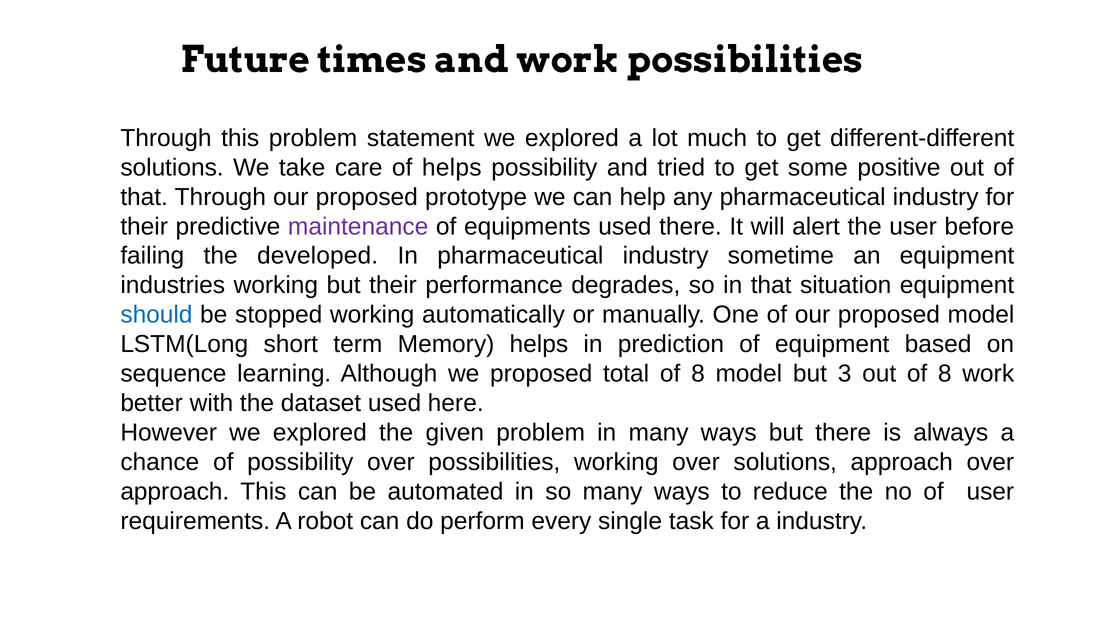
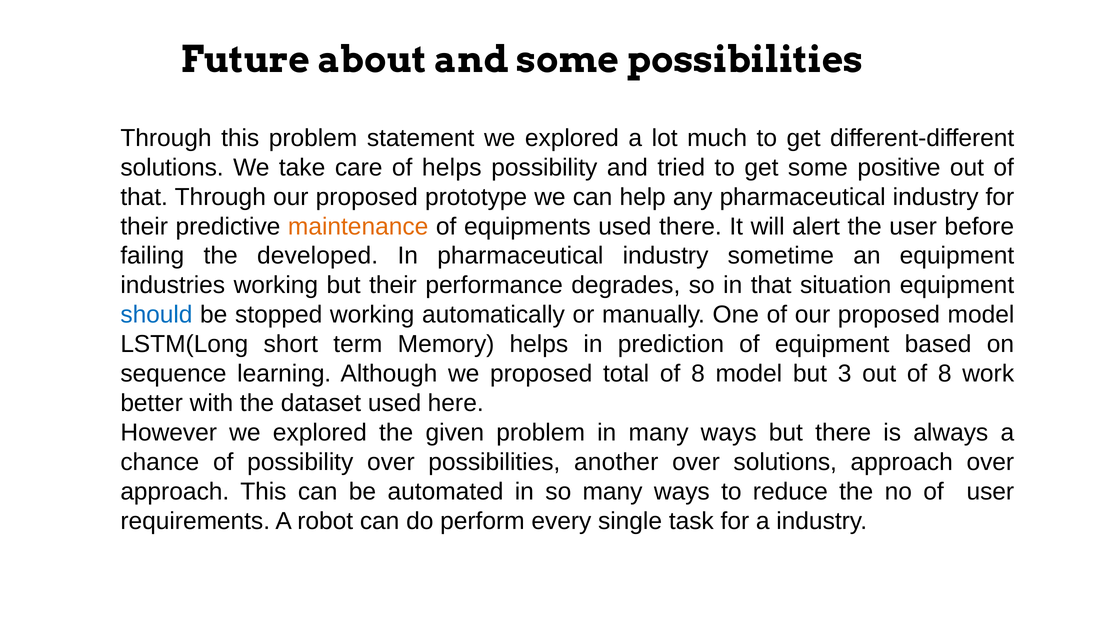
times: times -> about (372, 60)
and work: work -> some (568, 60)
maintenance colour: purple -> orange (358, 226)
possibilities working: working -> another (616, 462)
